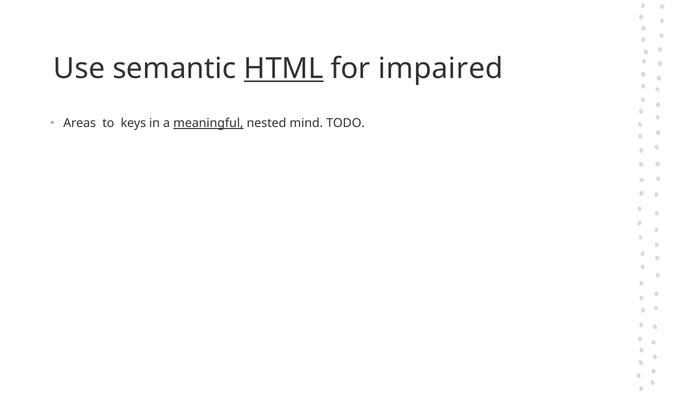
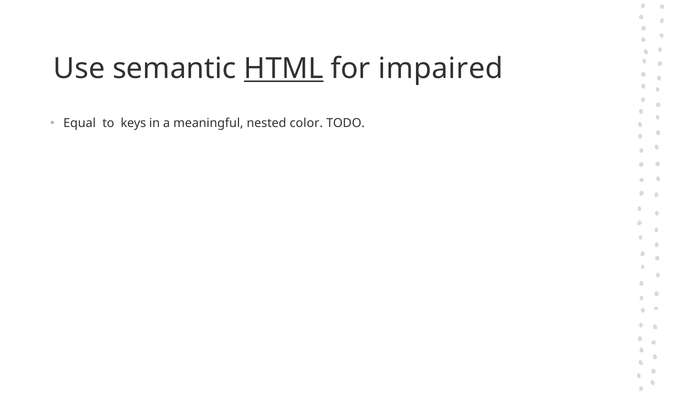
Areas: Areas -> Equal (80, 123)
meaningful underline: present -> none (208, 123)
mind: mind -> color (306, 123)
